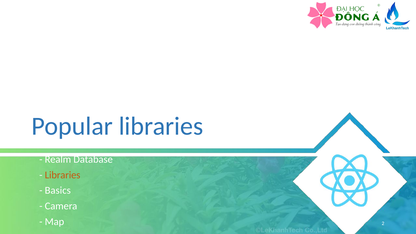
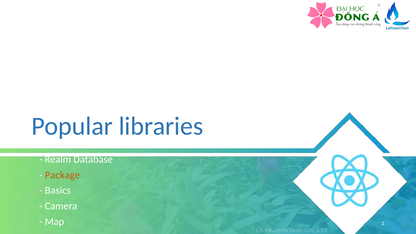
Libraries: Libraries -> Package (63, 175)
